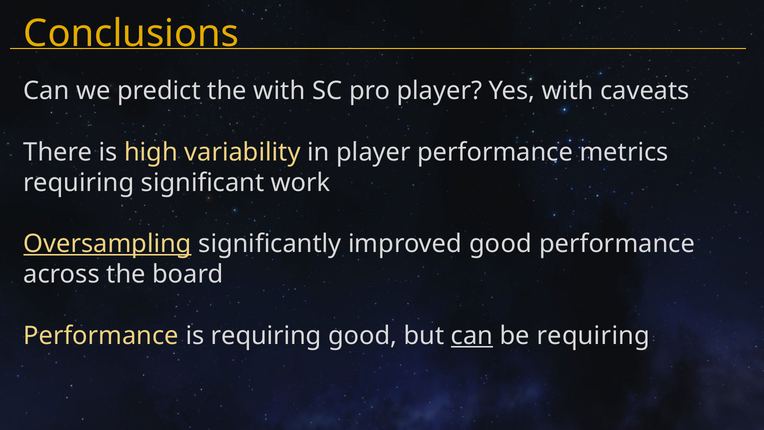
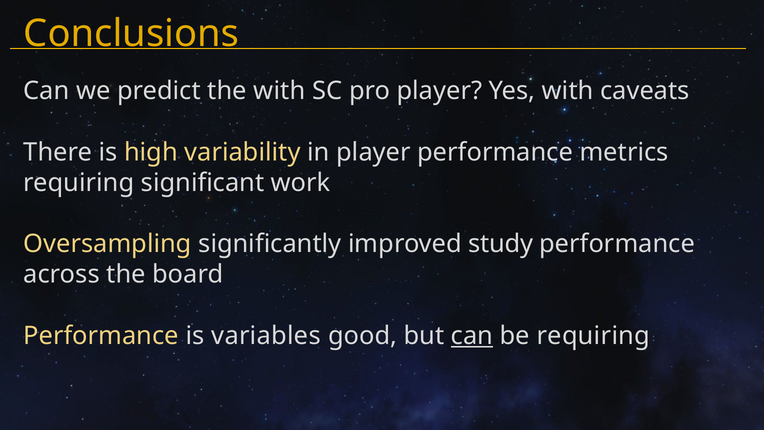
Oversampling underline: present -> none (107, 244)
improved good: good -> study (501, 244)
is requiring: requiring -> variables (266, 335)
